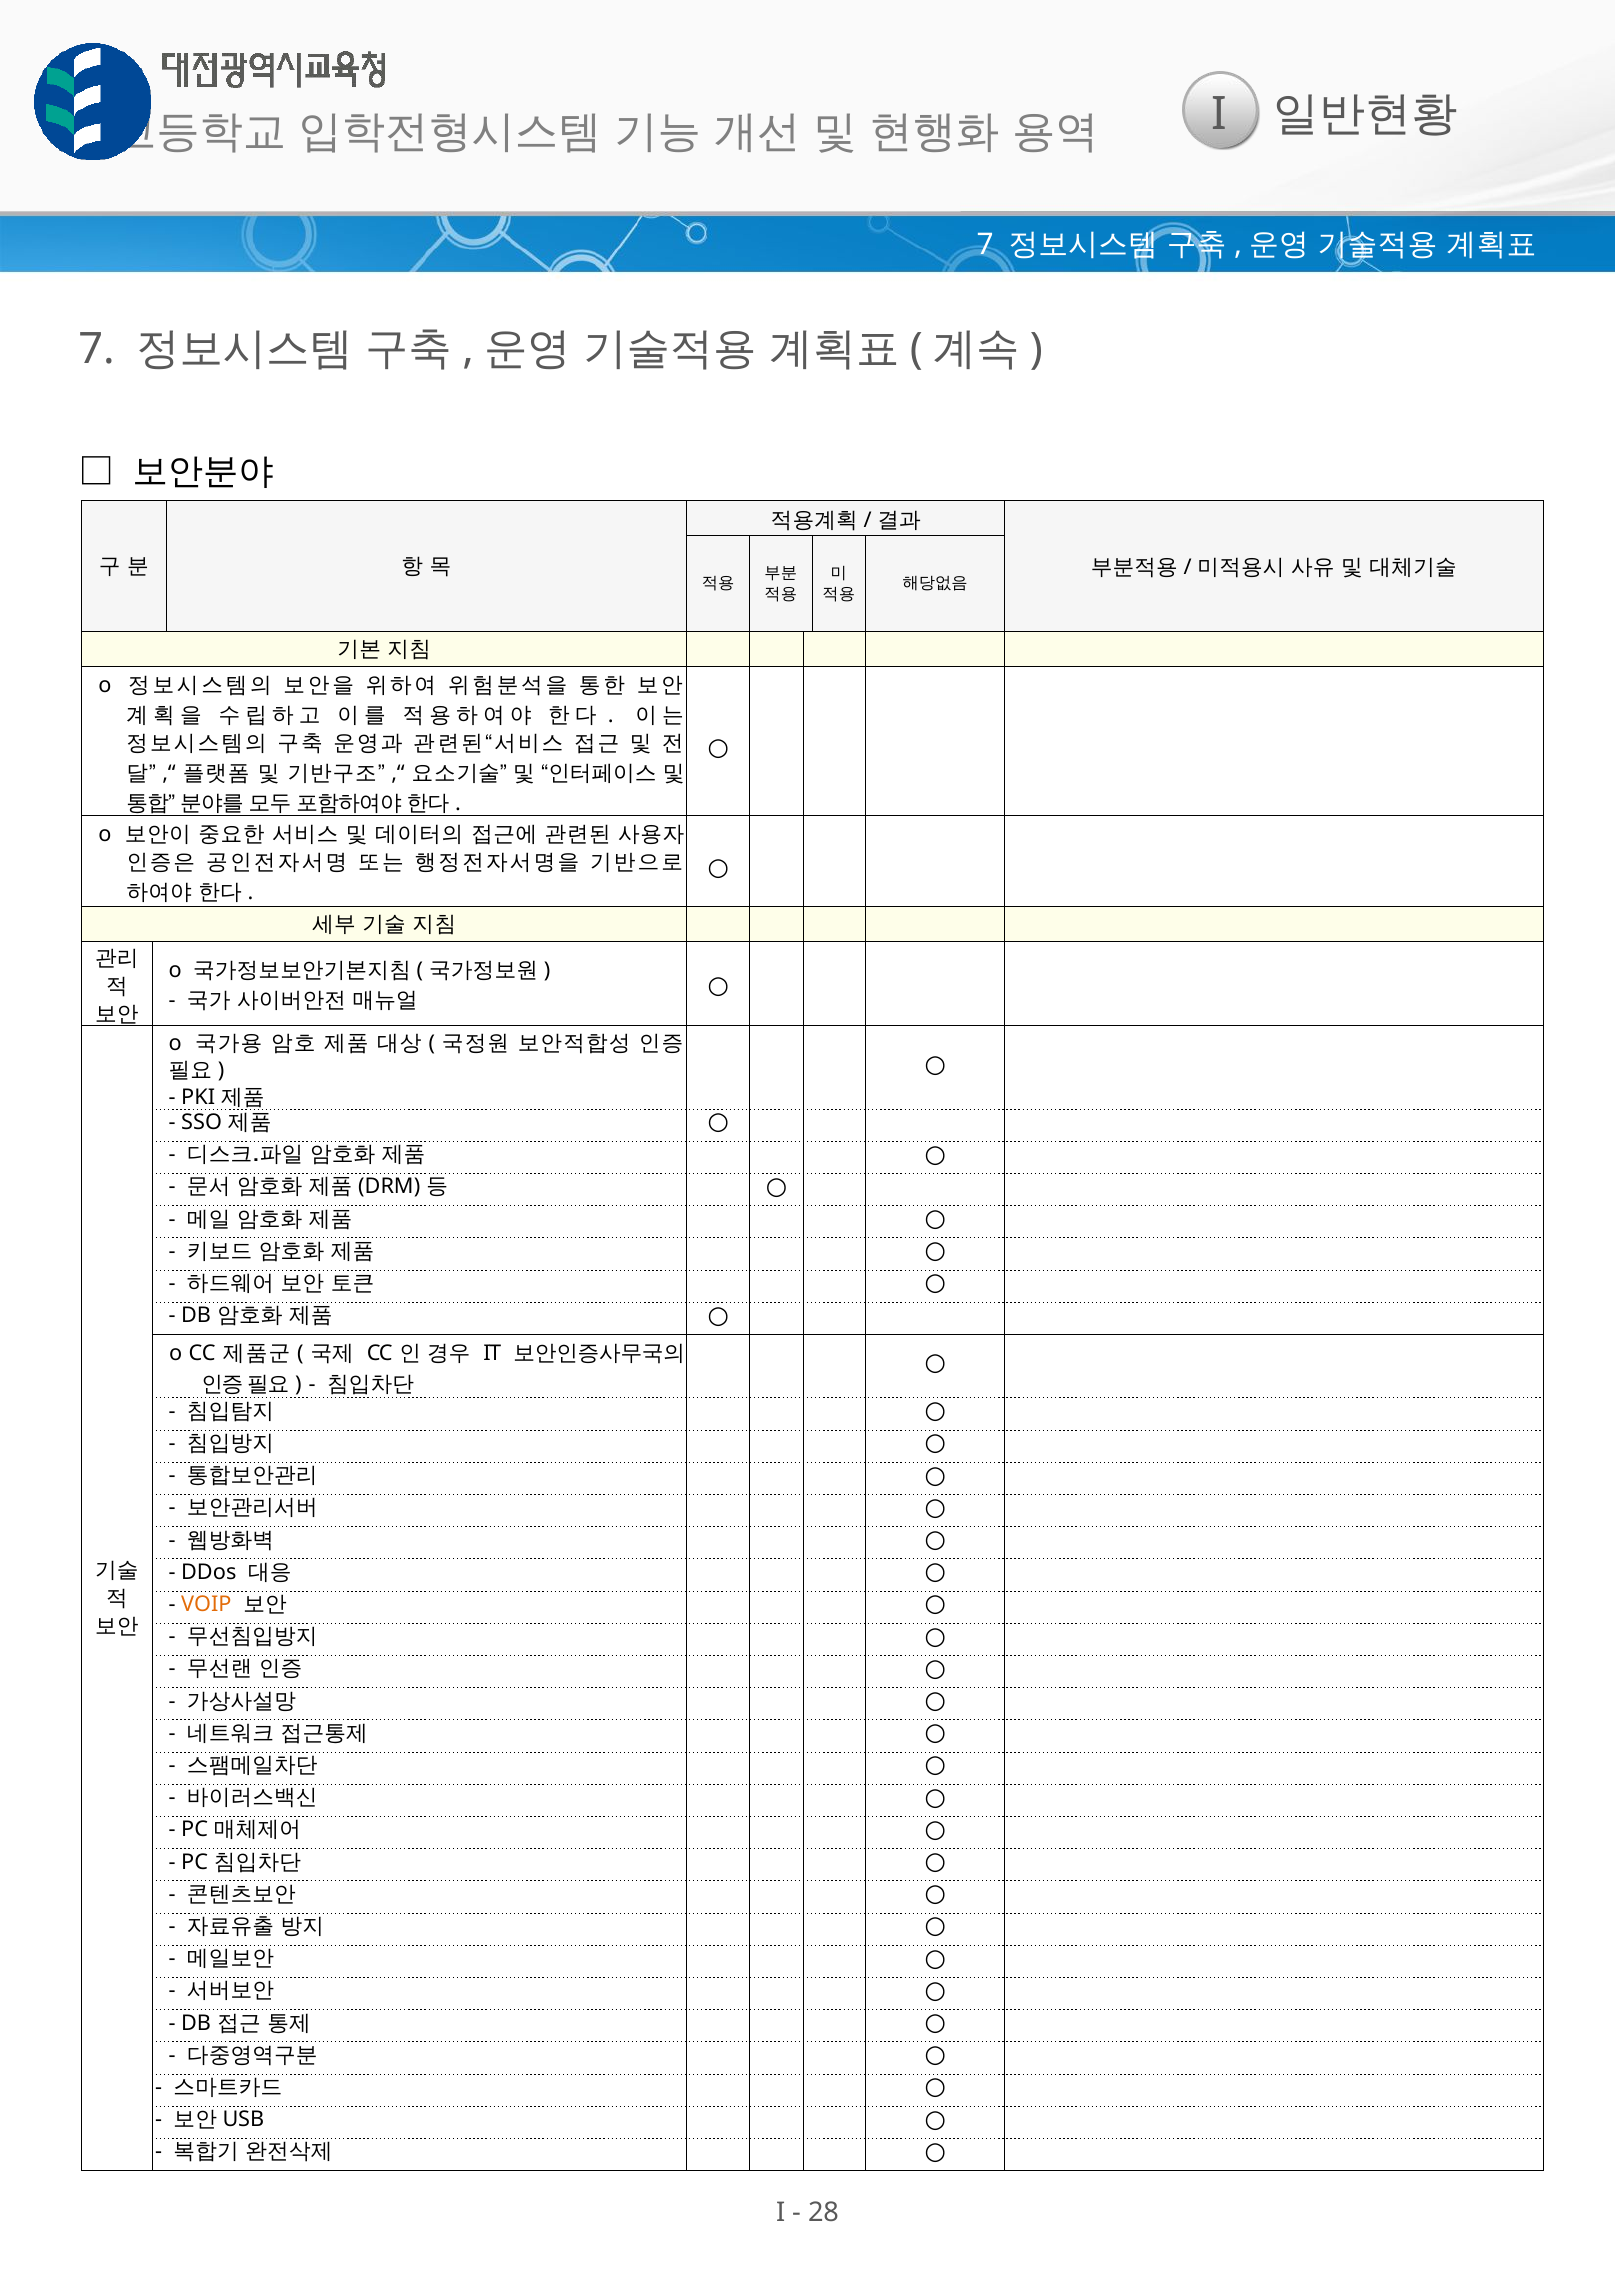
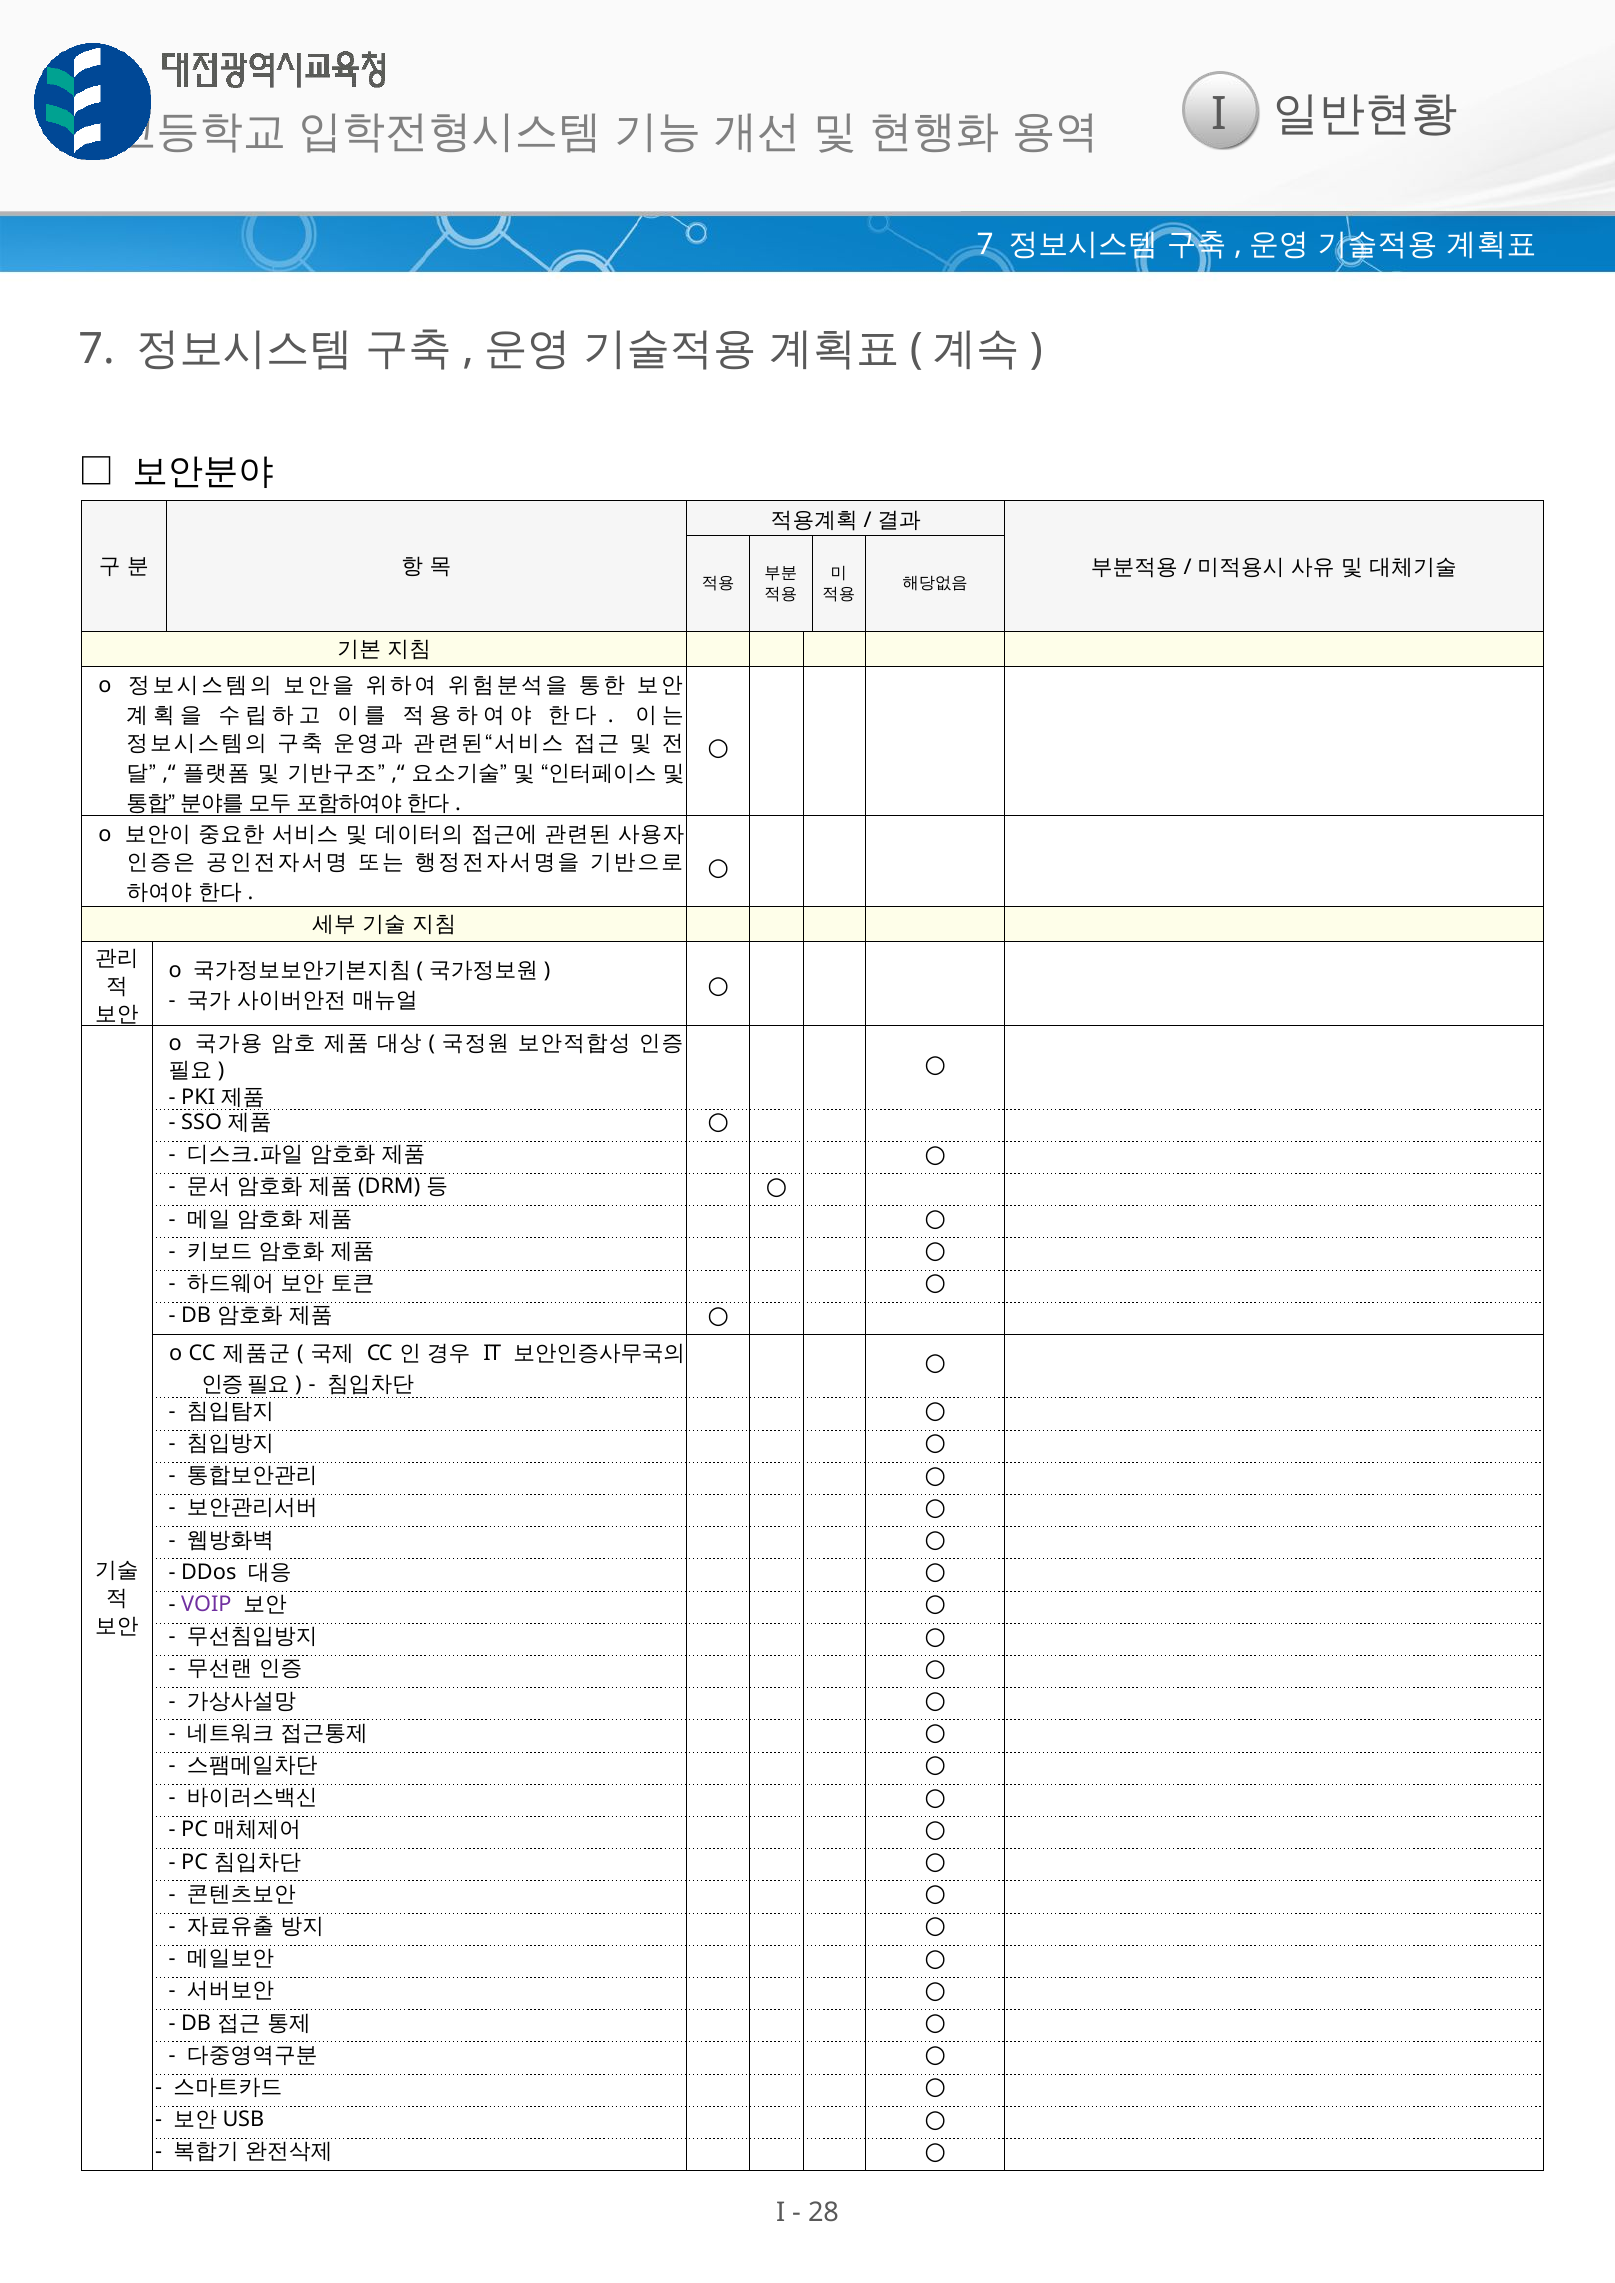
VOIP colour: orange -> purple (206, 1605)
